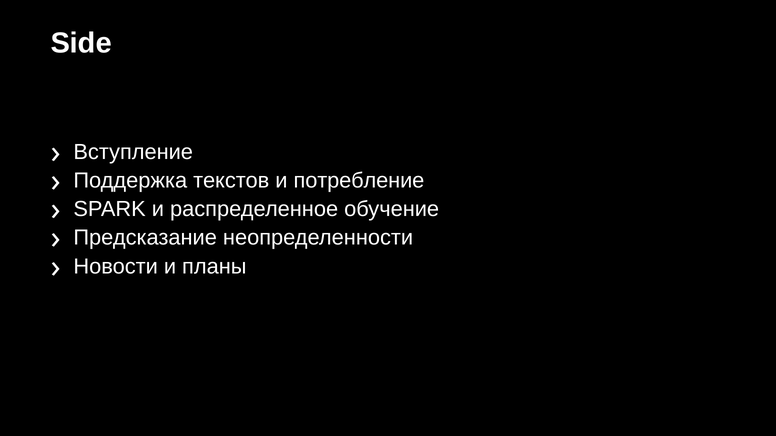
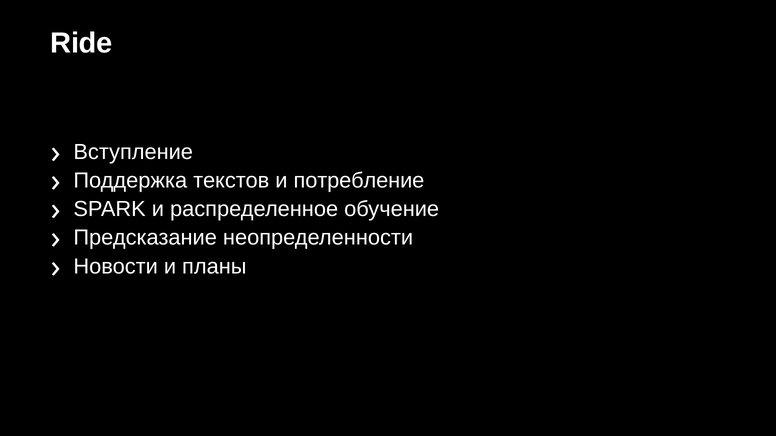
Side: Side -> Ride (81, 43)
